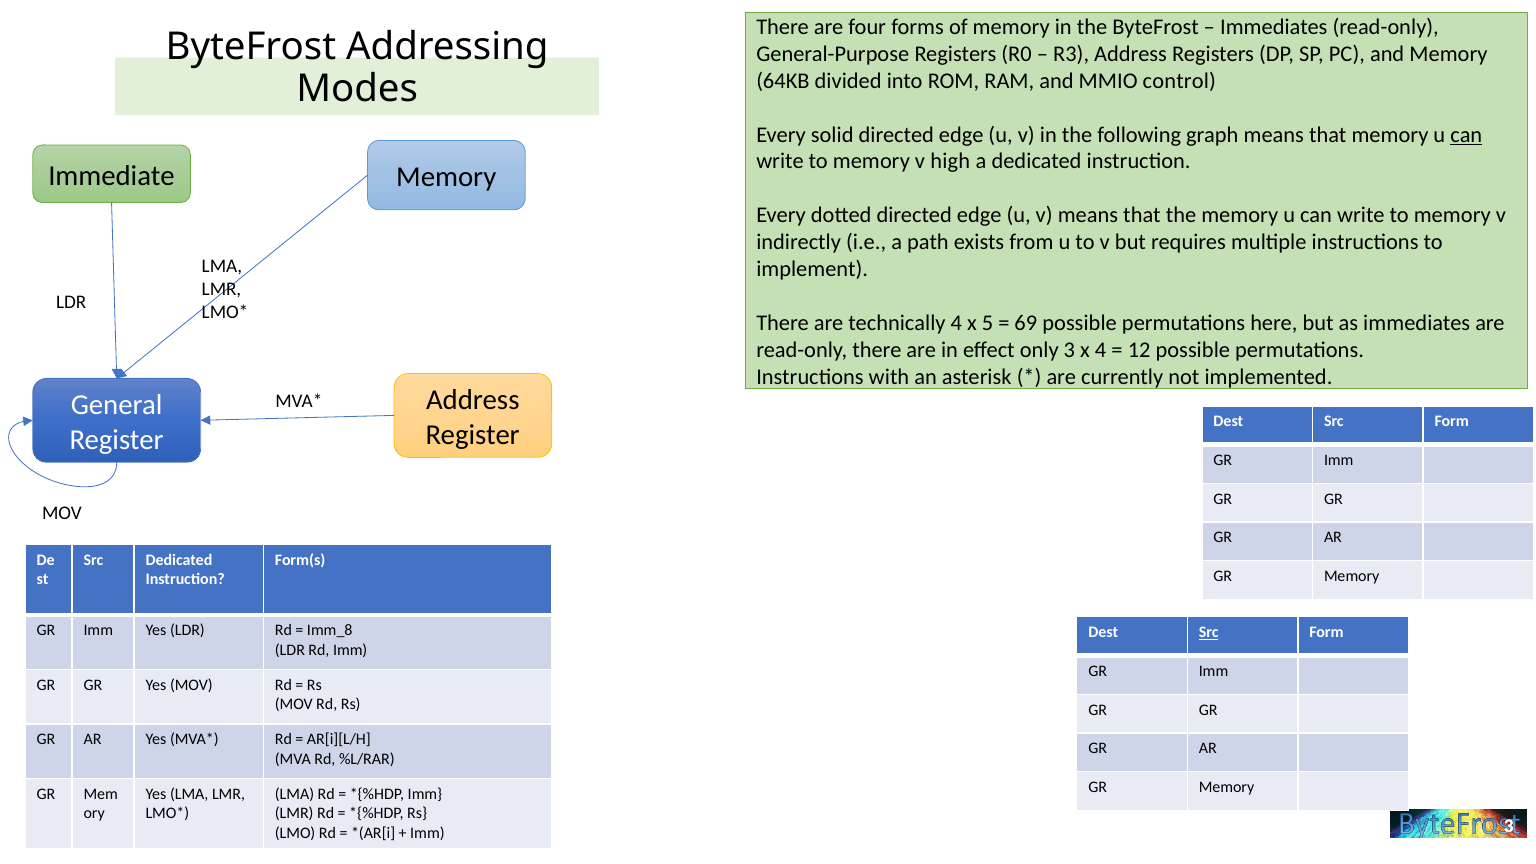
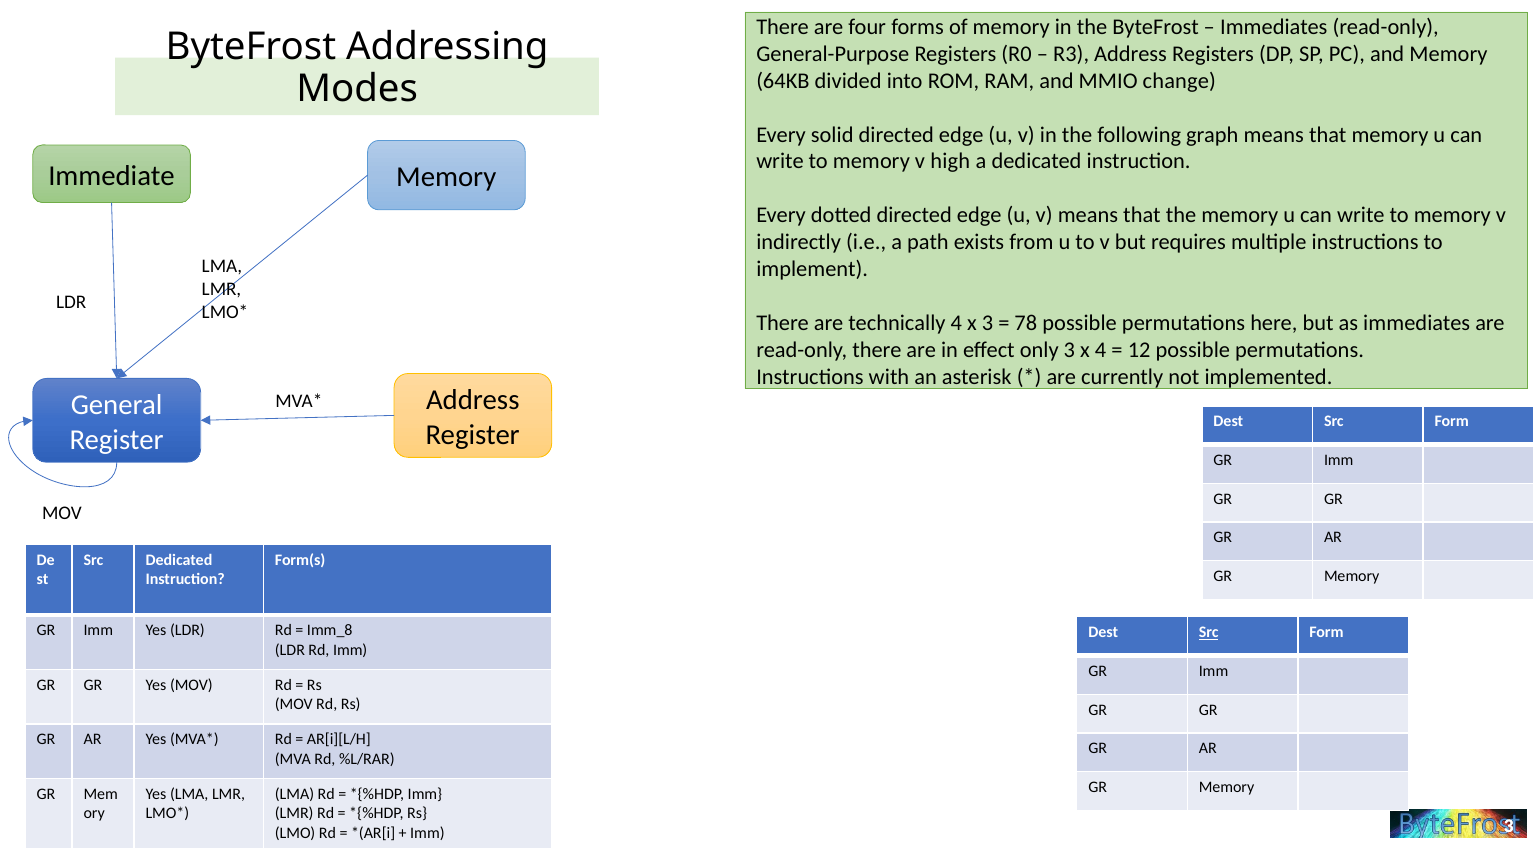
control: control -> change (1179, 81)
can underline: present -> none (1466, 135)
x 5: 5 -> 3 (988, 323)
69: 69 -> 78 (1026, 323)
